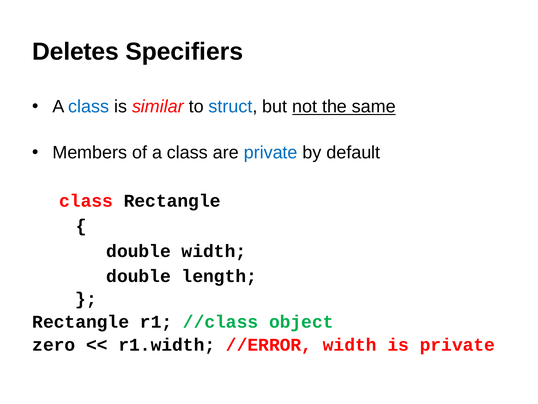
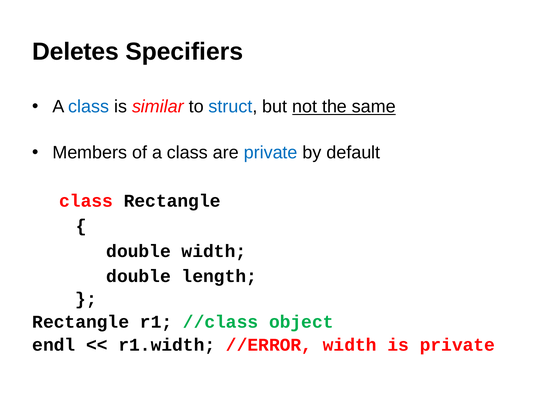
zero: zero -> endl (54, 344)
